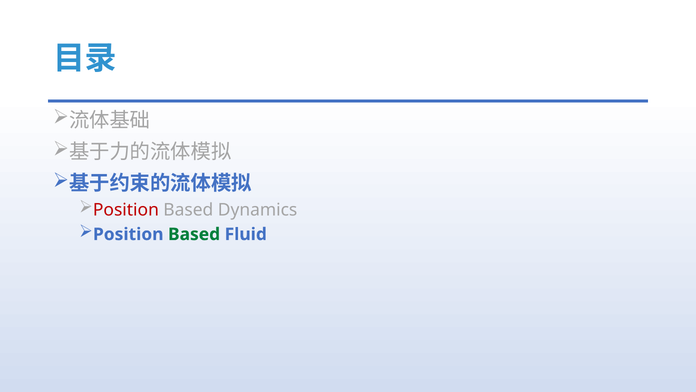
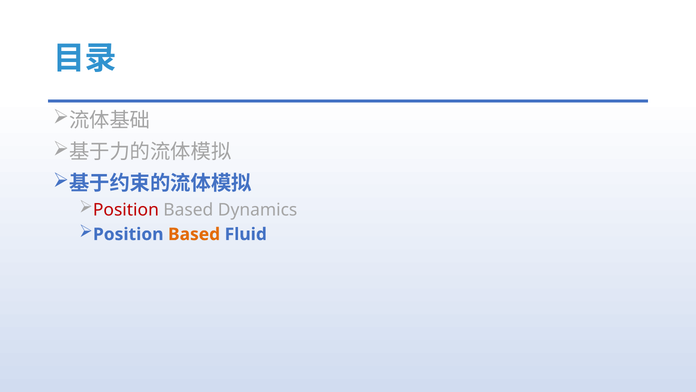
Based colour: green -> orange (194, 234)
